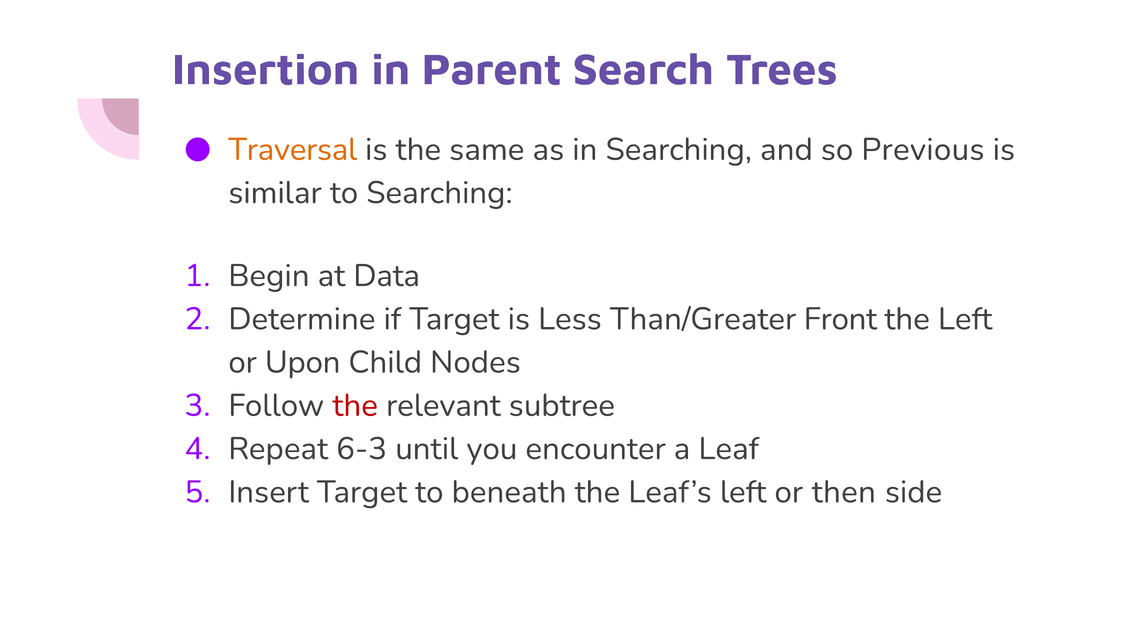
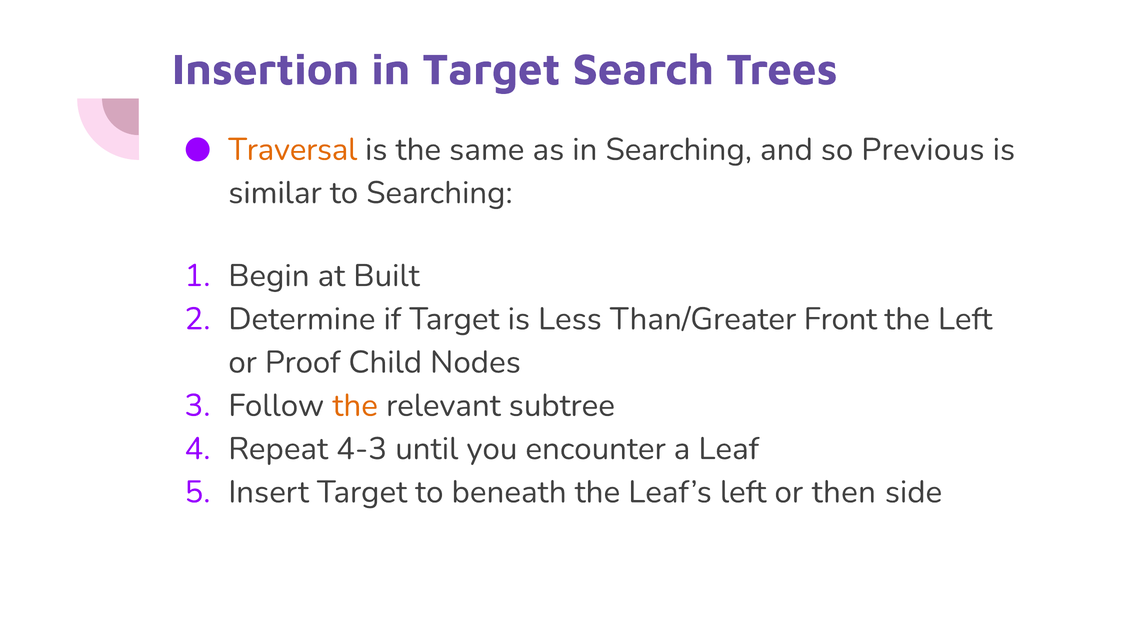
in Parent: Parent -> Target (492, 70)
Data: Data -> Built (387, 276)
Upon: Upon -> Proof (303, 362)
the colour: red -> orange (355, 405)
6-3: 6-3 -> 4-3 (362, 449)
